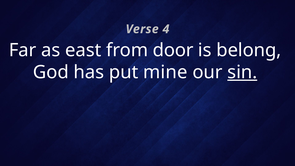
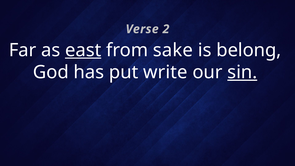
4: 4 -> 2 (166, 29)
east underline: none -> present (83, 50)
door: door -> sake (173, 50)
mine: mine -> write (165, 72)
